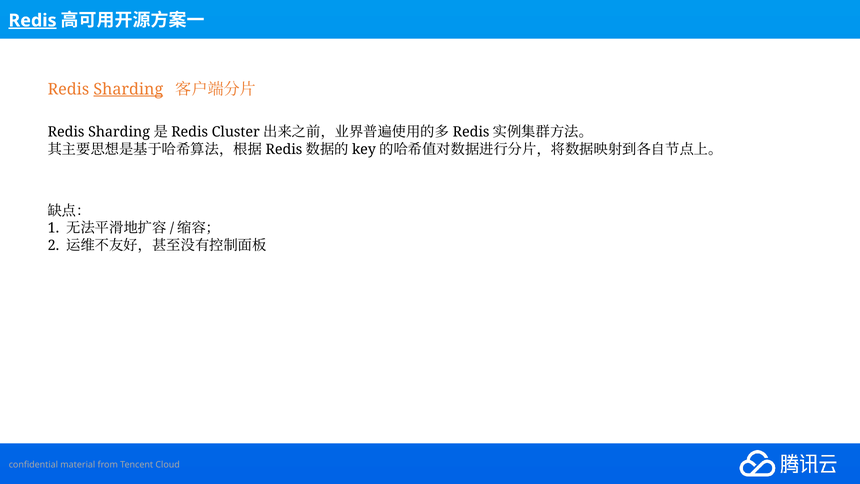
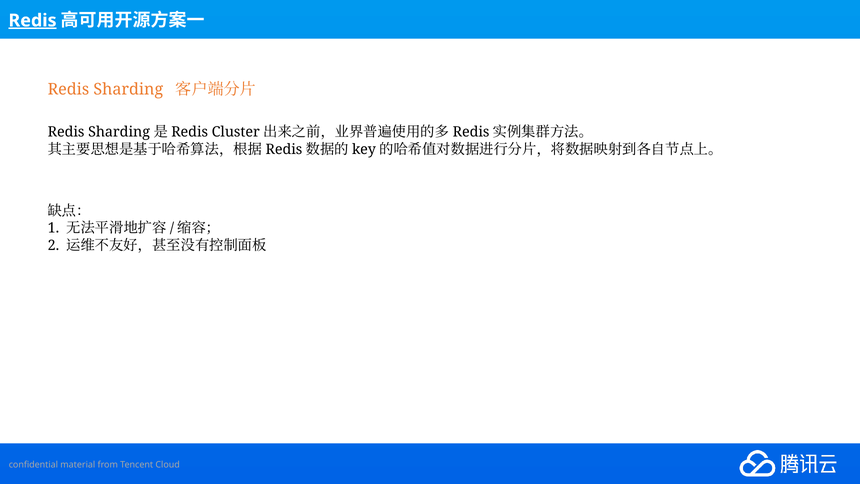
Sharding underline: present -> none (128, 89)
